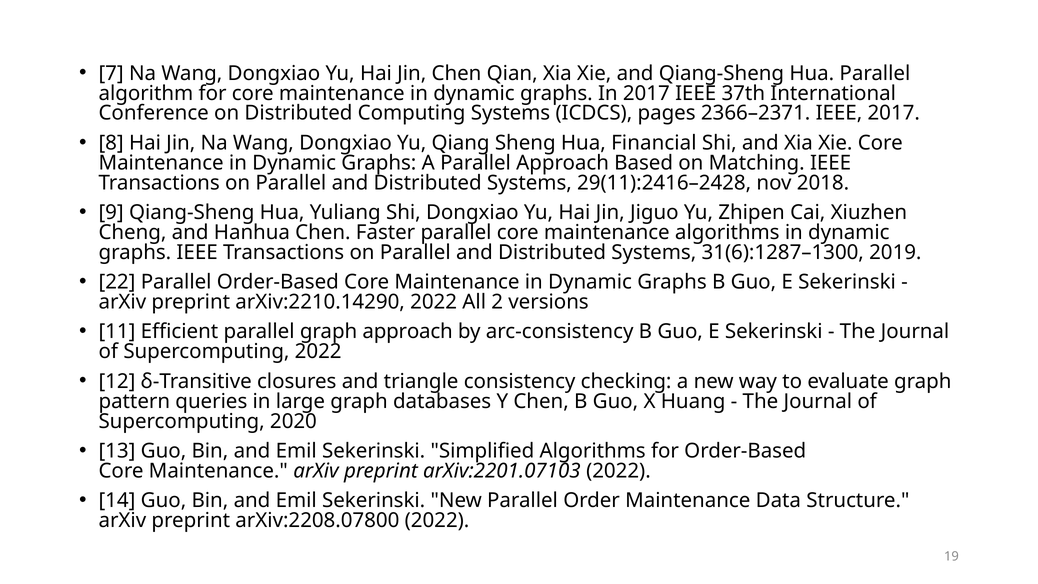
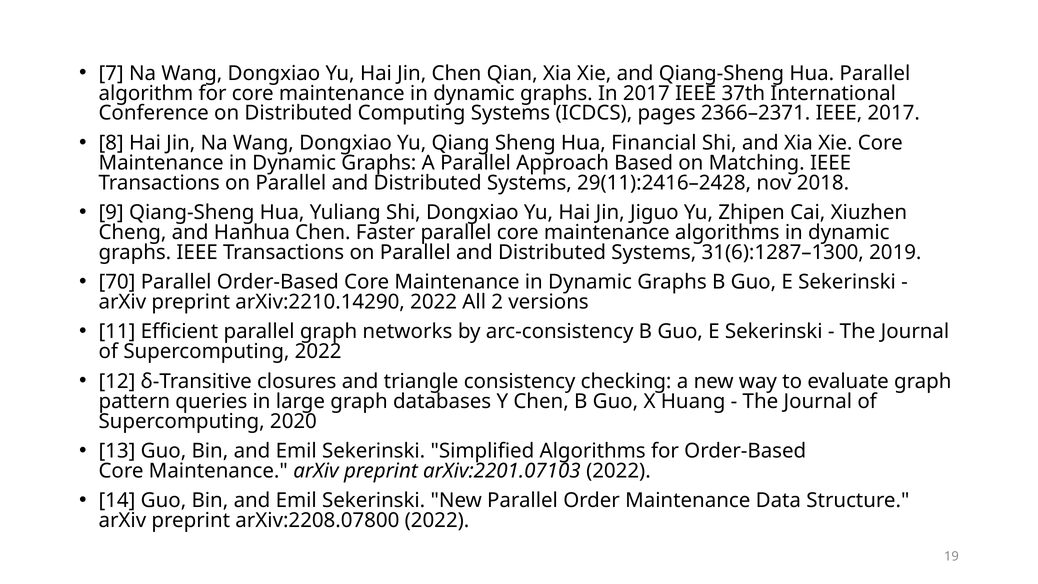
22: 22 -> 70 (117, 282)
graph approach: approach -> networks (407, 332)
